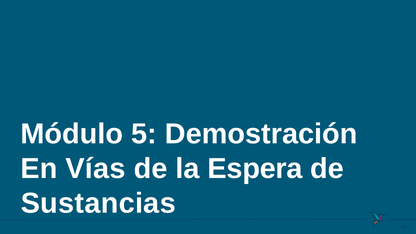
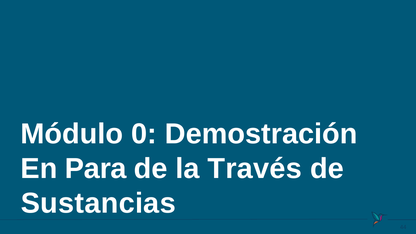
5: 5 -> 0 (144, 134)
Vías: Vías -> Para (96, 169)
Espera: Espera -> Través (255, 169)
